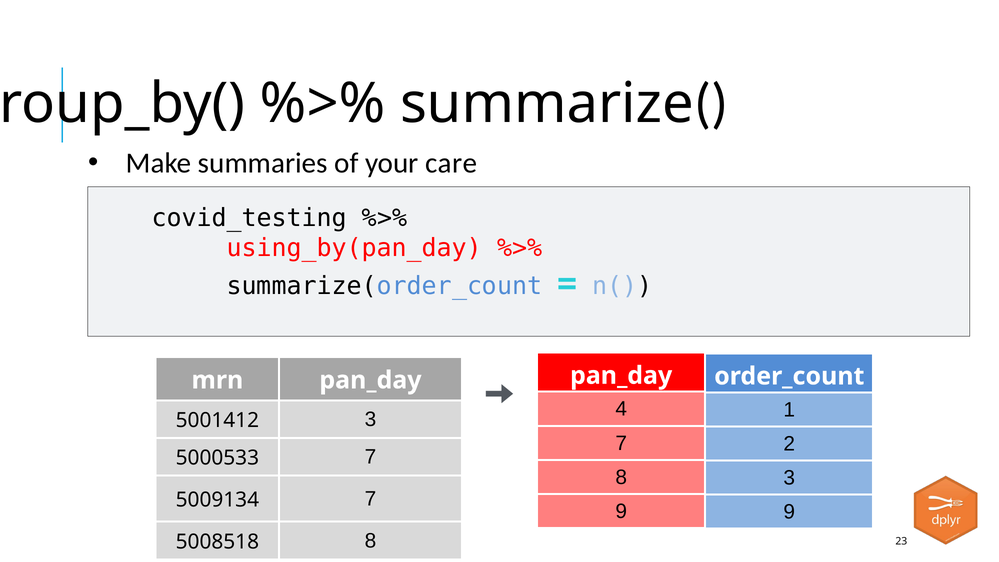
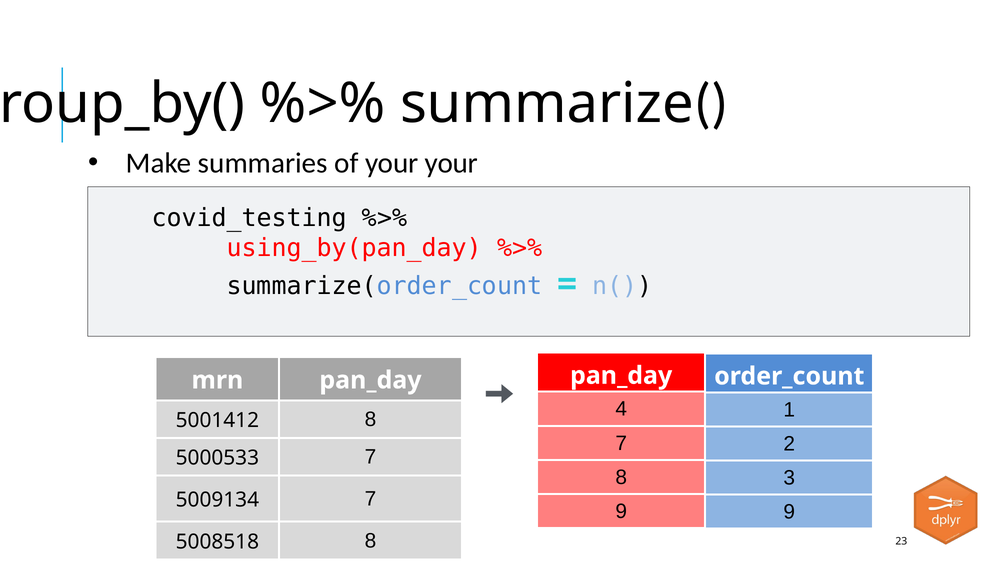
your care: care -> your (451, 163)
5001412 3: 3 -> 8 (371, 419)
